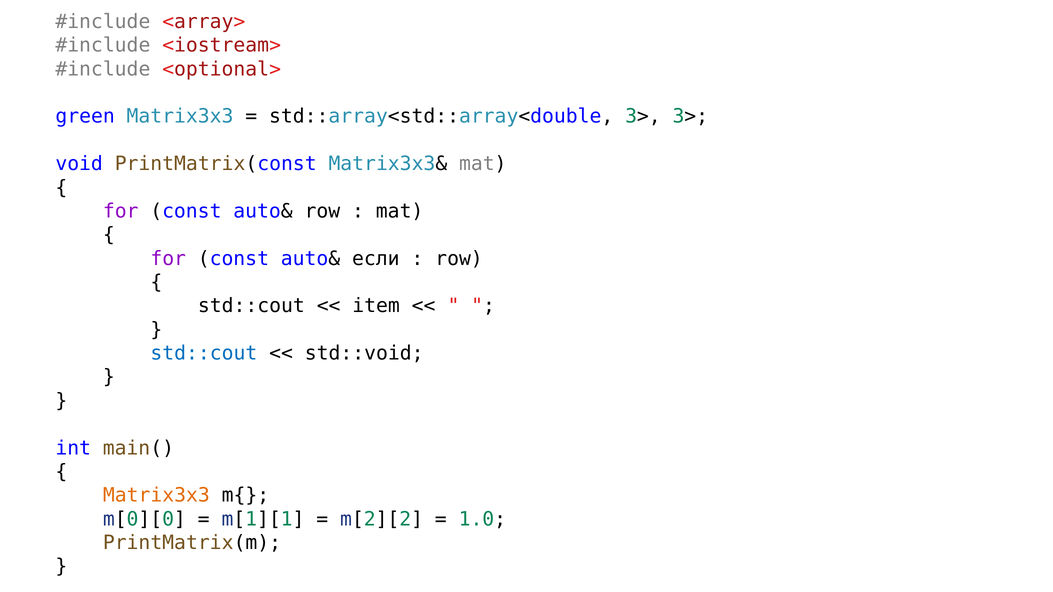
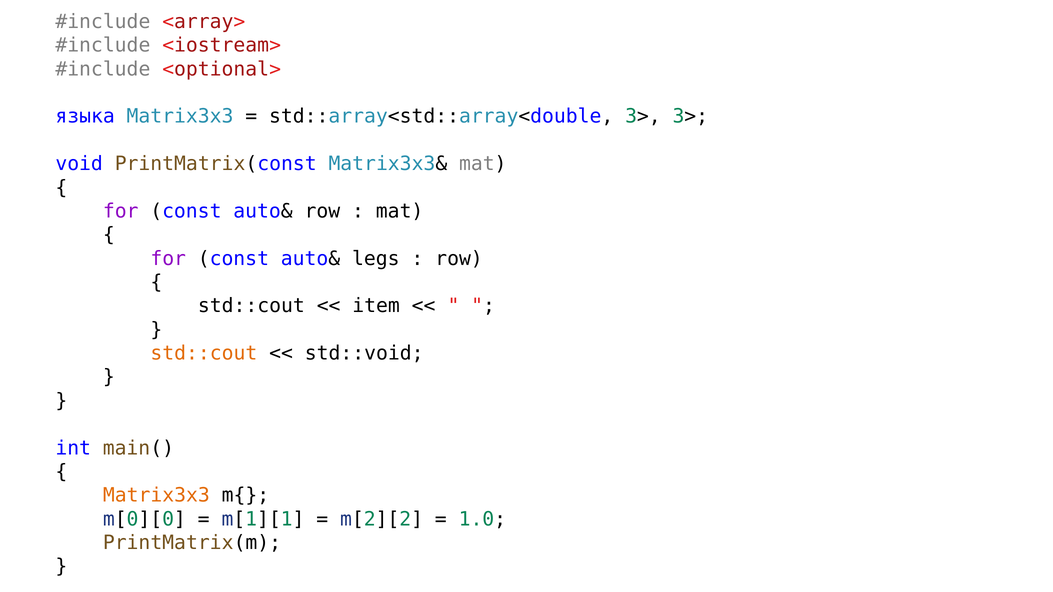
green: green -> языка (85, 117)
если: если -> legs (376, 259)
std::cout colour: blue -> orange (204, 353)
